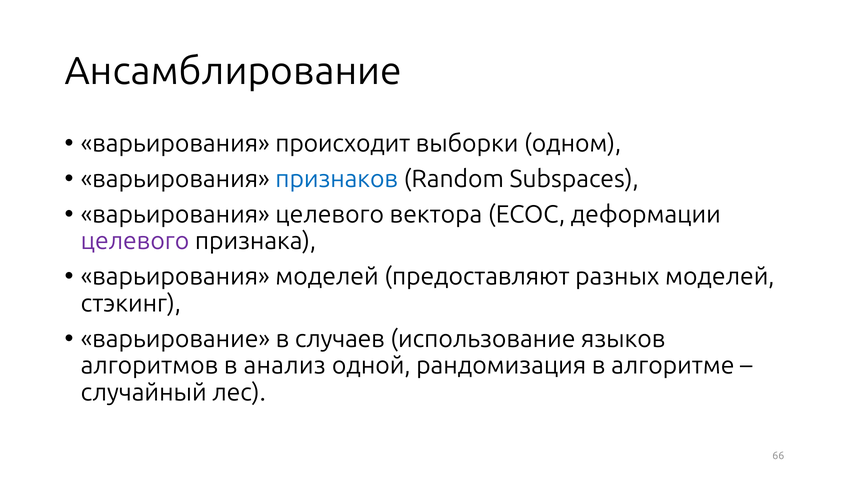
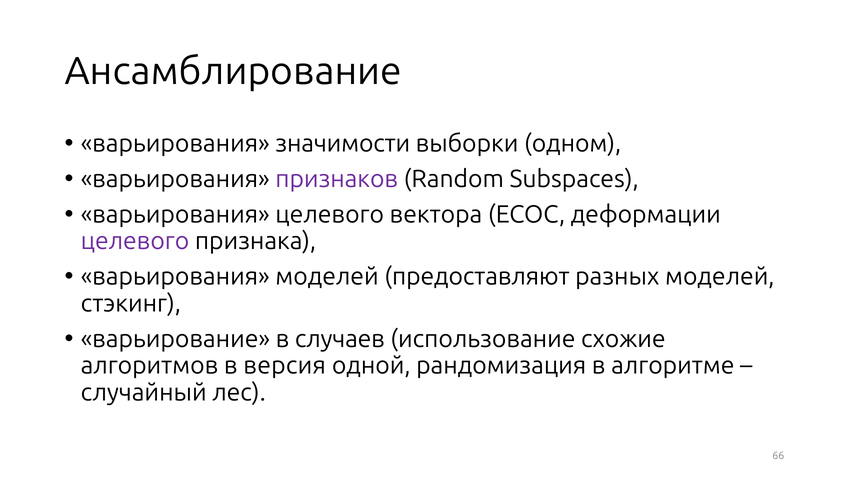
происходит: происходит -> значимости (343, 144)
признаков colour: blue -> purple (337, 179)
языков: языков -> схожие (623, 339)
анализ: анализ -> версия (285, 366)
